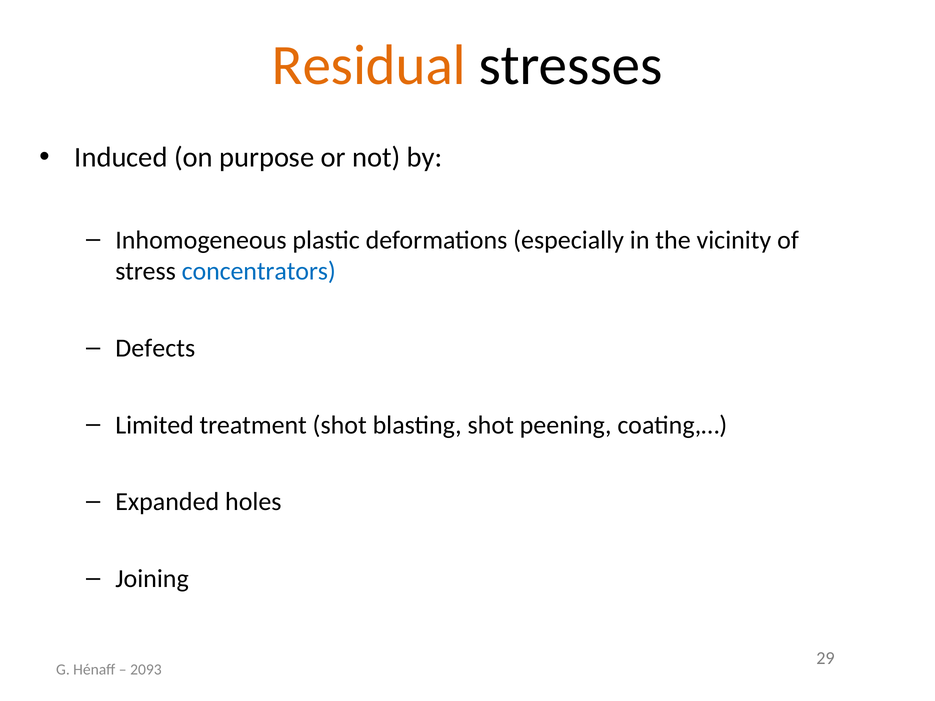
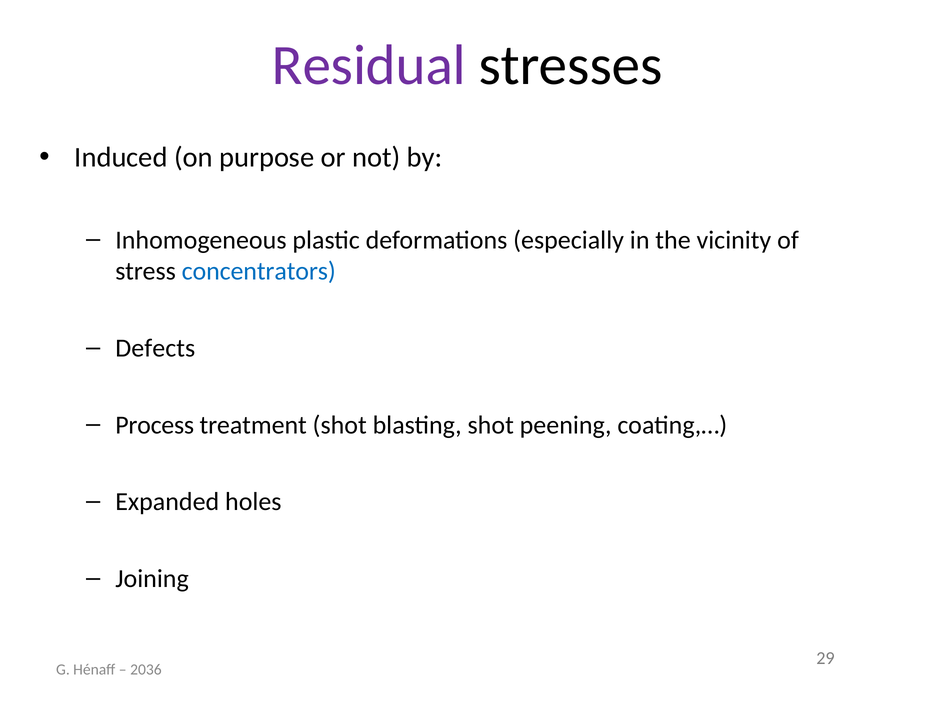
Residual colour: orange -> purple (369, 65)
Limited: Limited -> Process (155, 425)
2093: 2093 -> 2036 (146, 670)
